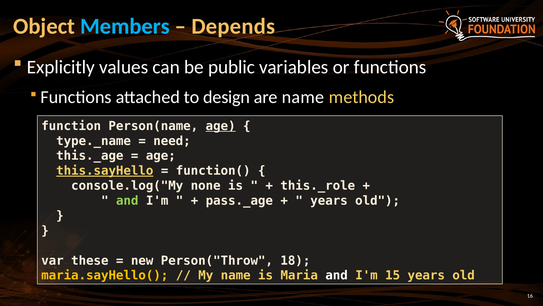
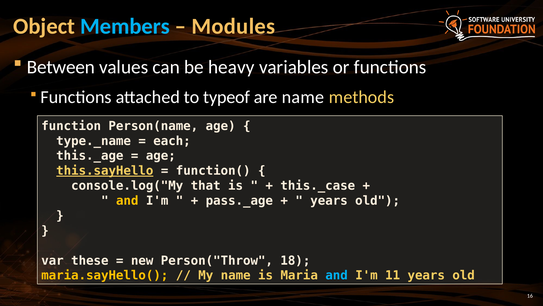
Depends: Depends -> Modules (233, 26)
Explicitly: Explicitly -> Between (61, 67)
public: public -> heavy (231, 67)
design: design -> typeof (227, 97)
age underline: present -> none (221, 126)
need: need -> each (172, 141)
none: none -> that (206, 185)
this._role: this._role -> this._case (318, 185)
and colour: light green -> yellow (127, 200)
and colour: white -> light blue (337, 275)
15: 15 -> 11 (393, 275)
